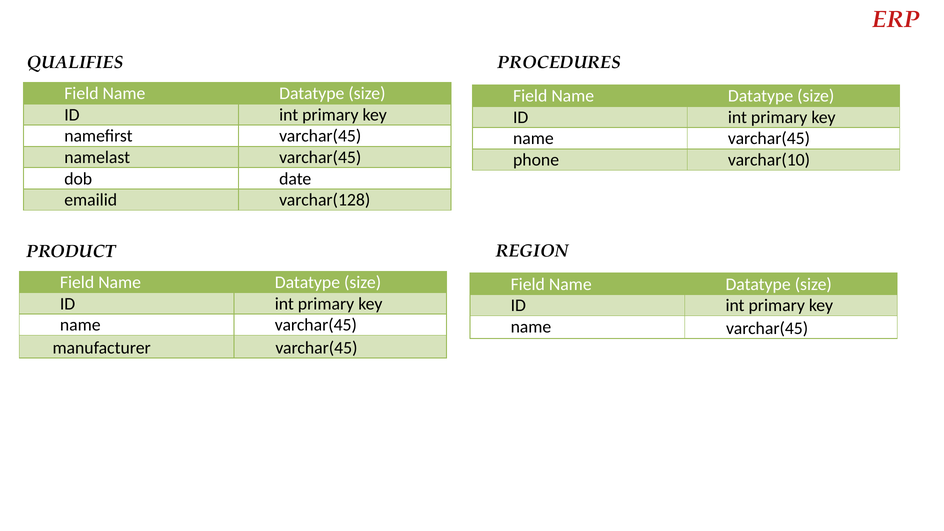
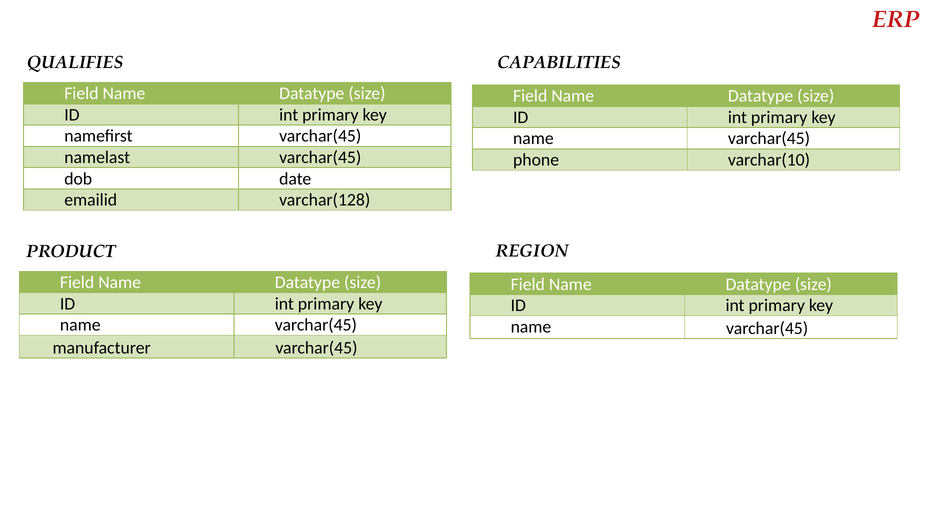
PROCEDURES: PROCEDURES -> CAPABILITIES (559, 63)
